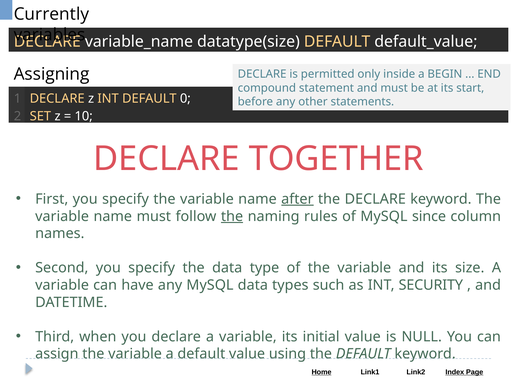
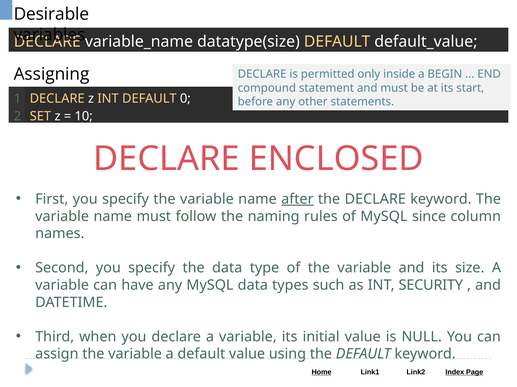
Currently: Currently -> Desirable (51, 14)
TOGETHER: TOGETHER -> ENCLOSED (336, 159)
the underline: present -> none (232, 217)
